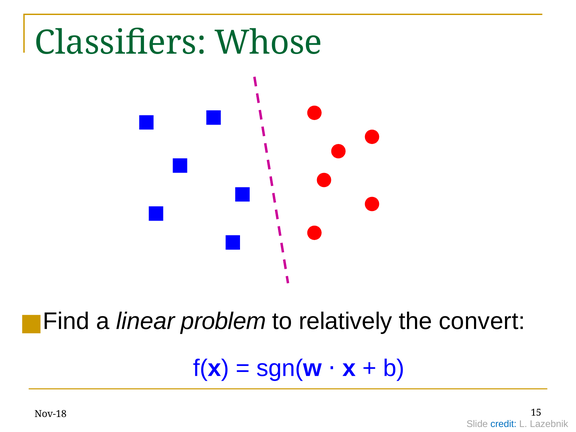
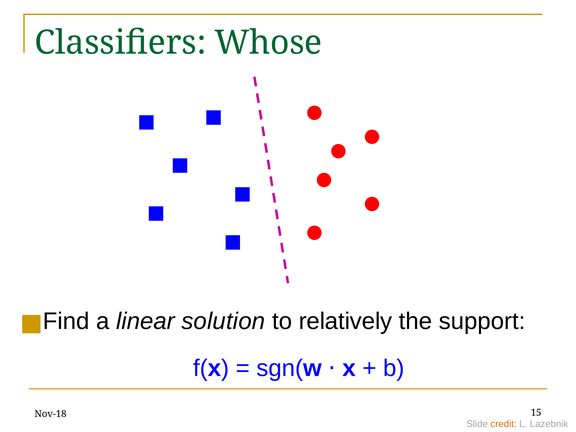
problem: problem -> solution (223, 321)
convert: convert -> support (482, 321)
credit colour: blue -> orange (504, 424)
